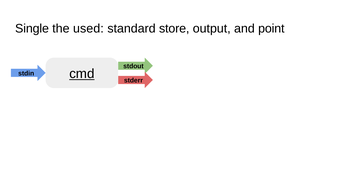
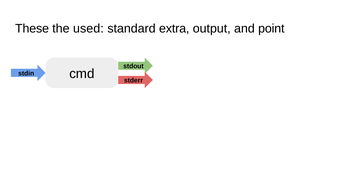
Single: Single -> These (32, 28)
store: store -> extra (174, 28)
cmd underline: present -> none (82, 74)
